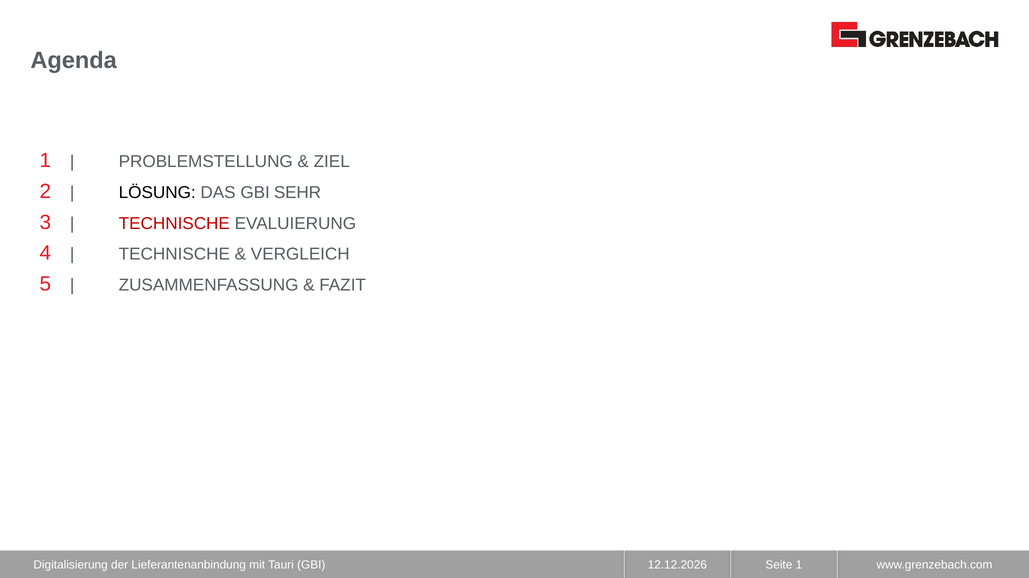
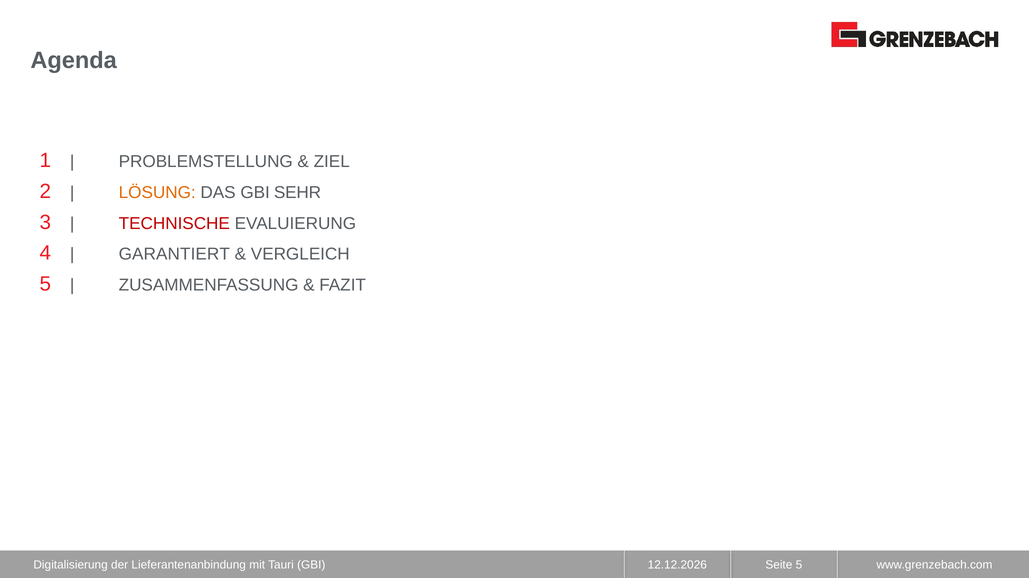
LÖSUNG colour: black -> orange (157, 193)
TECHNISCHE: TECHNISCHE -> GARANTIERT (174, 255)
Seite 1: 1 -> 5 (799, 566)
